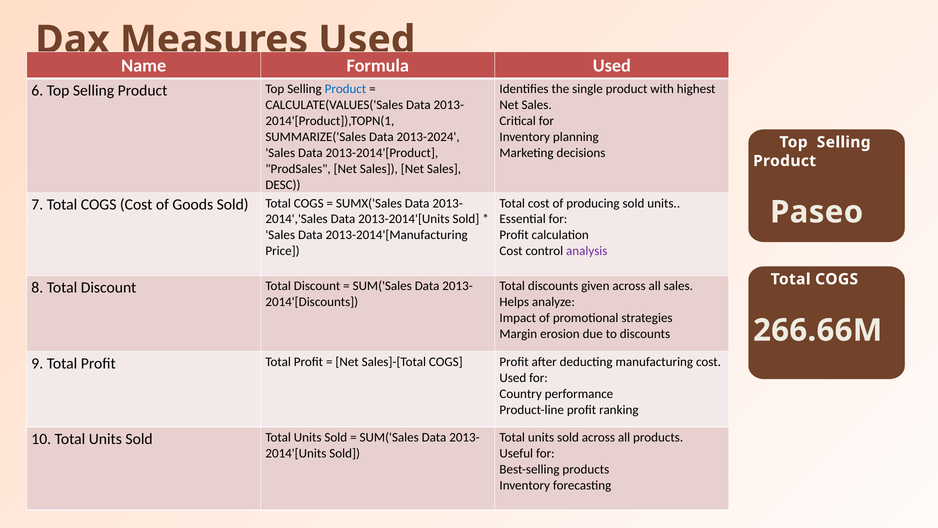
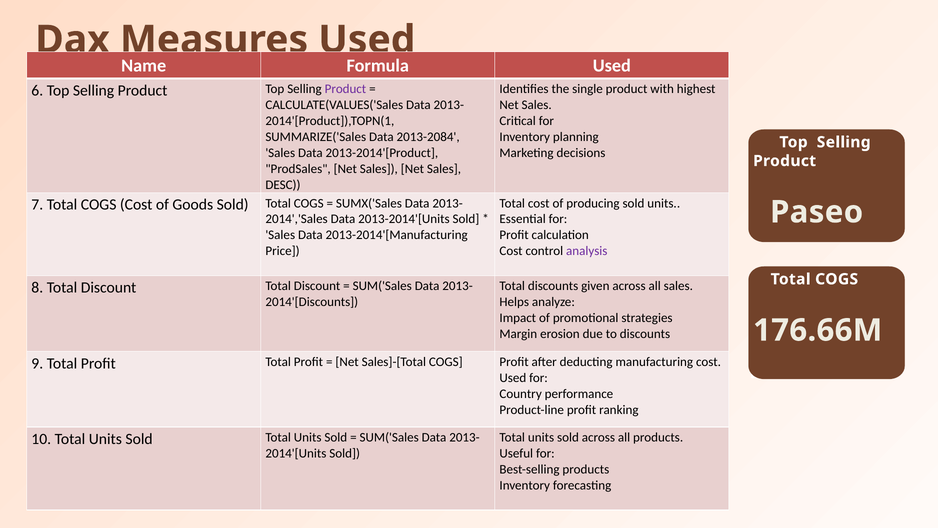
Product colour: blue -> purple (345, 89)
2013-2024: 2013-2024 -> 2013-2084 (428, 137)
266.66M: 266.66M -> 176.66M (818, 330)
